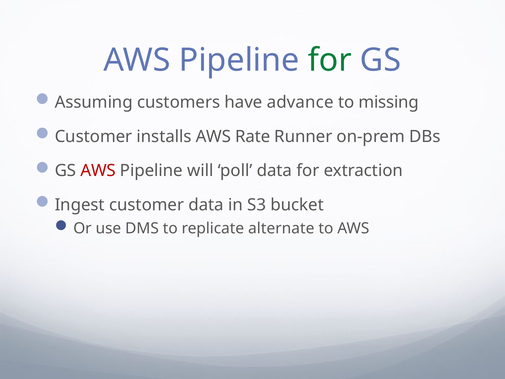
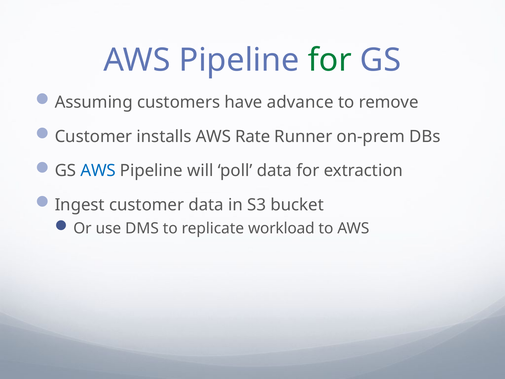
missing: missing -> remove (389, 102)
AWS colour: red -> blue (98, 171)
alternate: alternate -> workload (281, 228)
